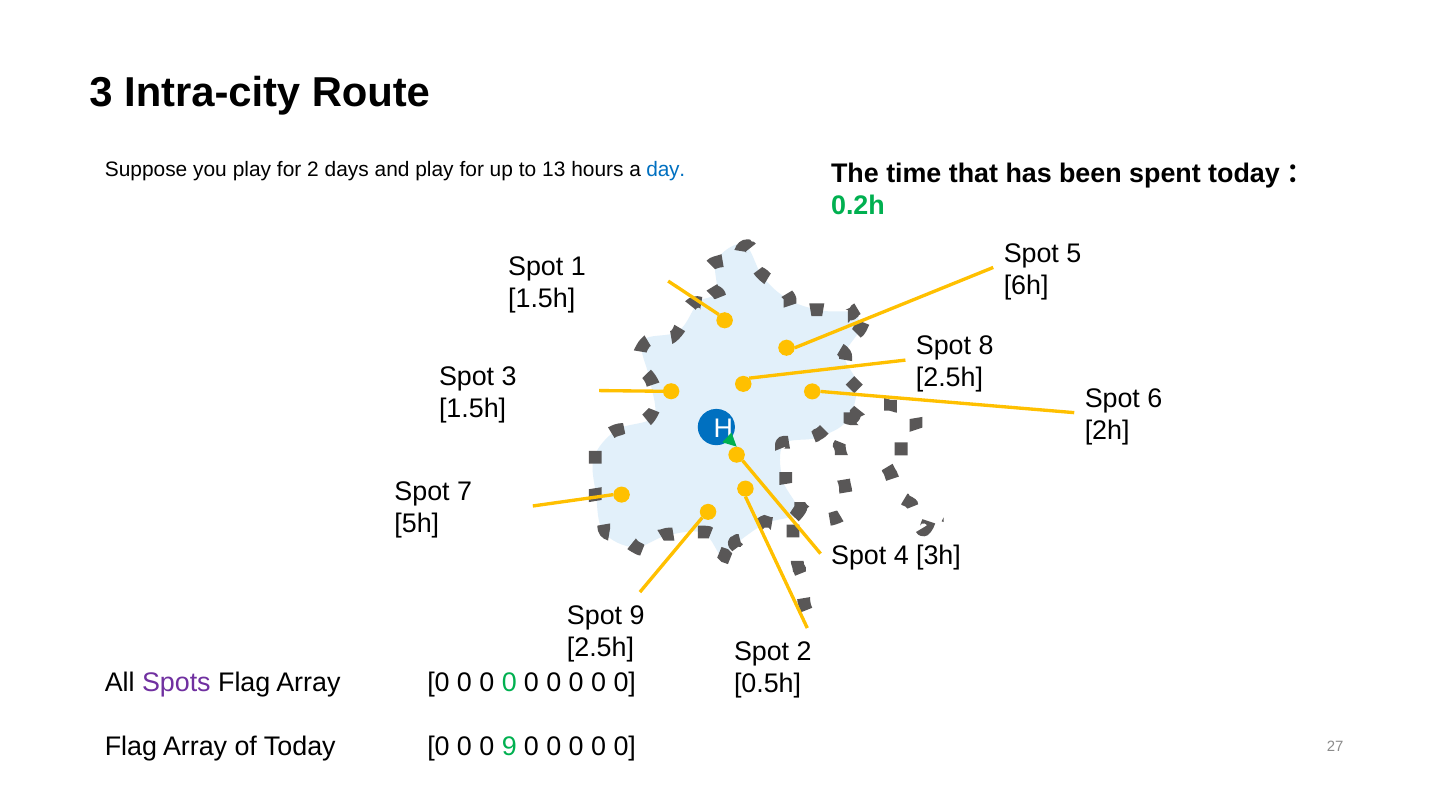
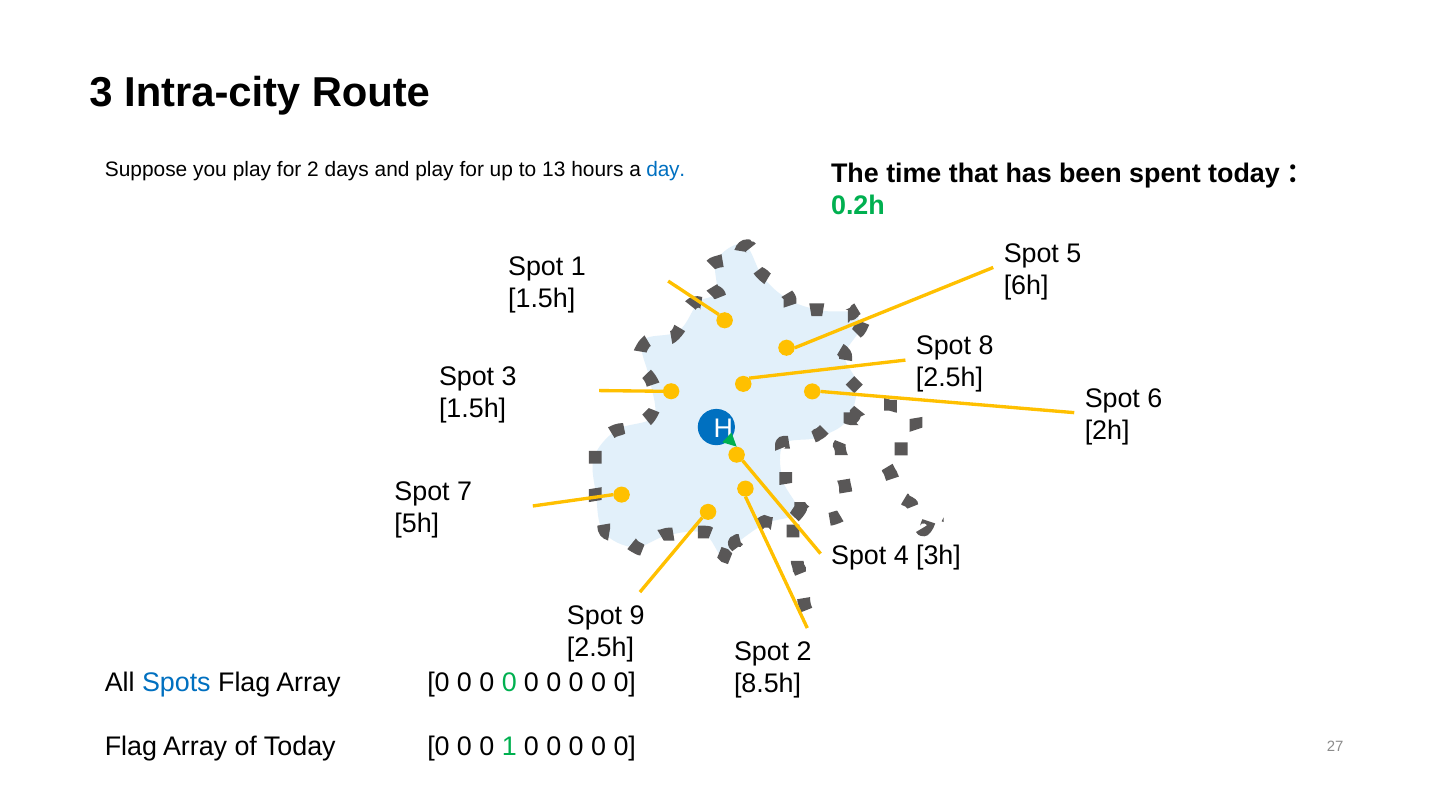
Spots colour: purple -> blue (176, 683)
0.5h: 0.5h -> 8.5h (768, 684)
0 9: 9 -> 1 (509, 747)
